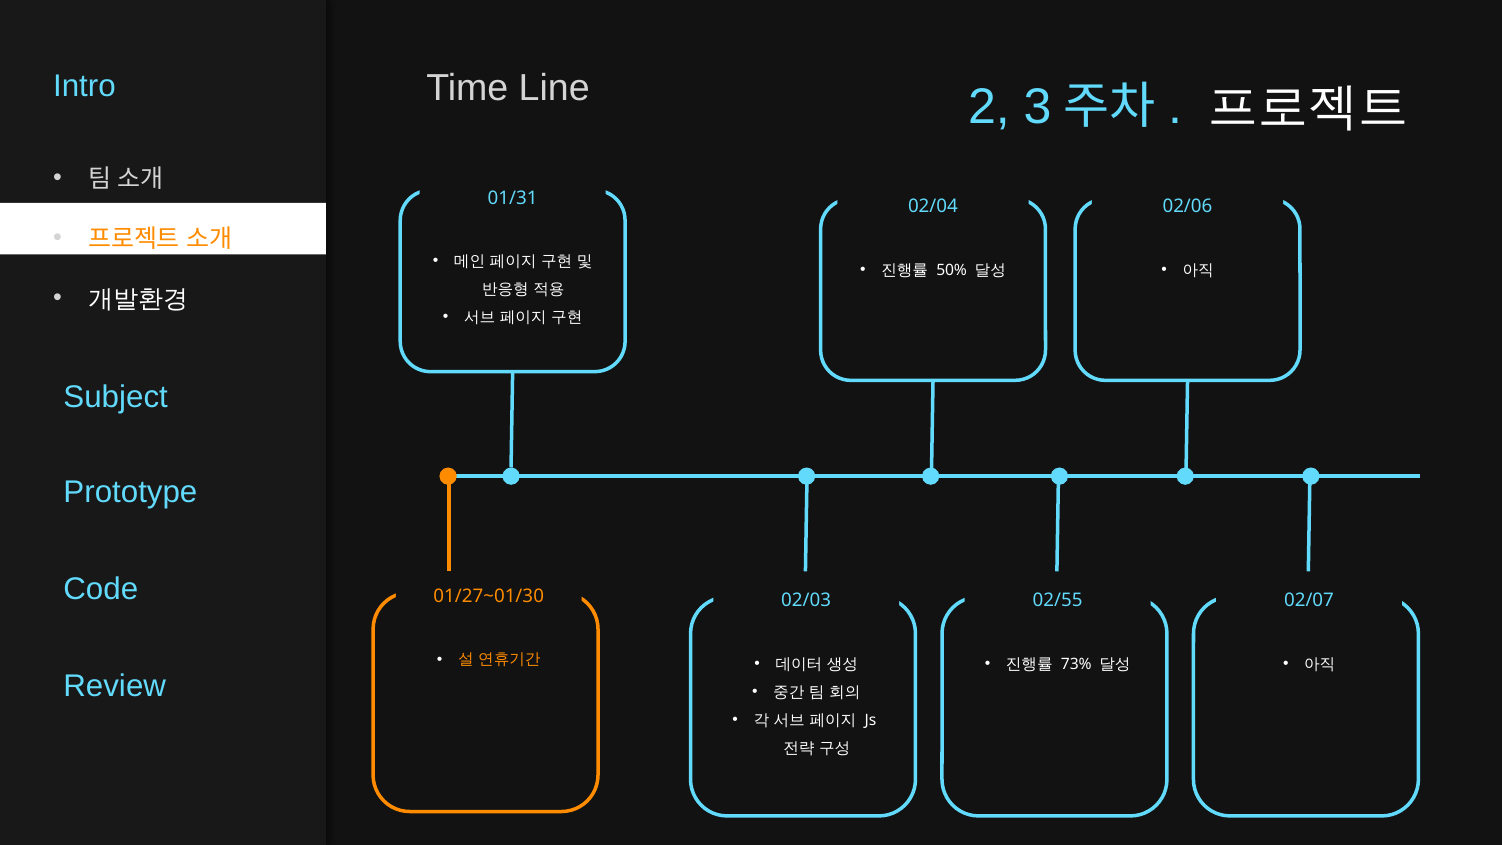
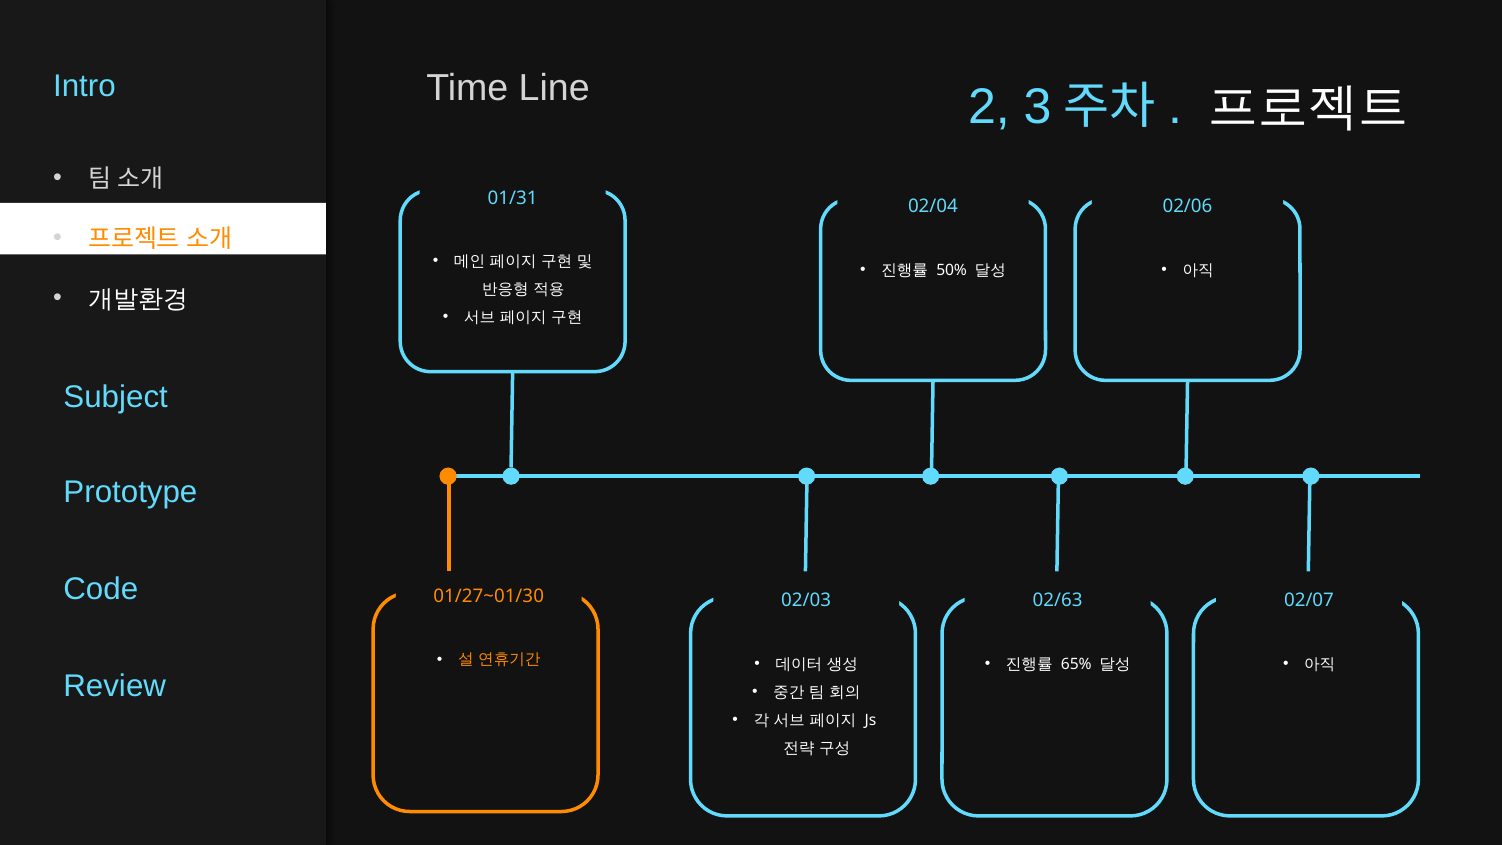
02/55: 02/55 -> 02/63 (1058, 601)
73%: 73% -> 65% (1076, 664)
